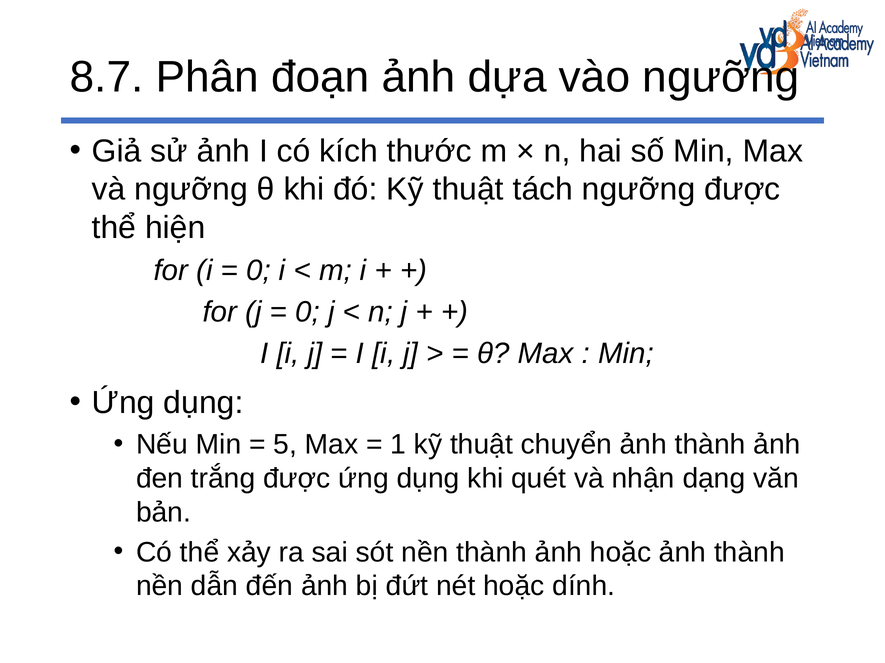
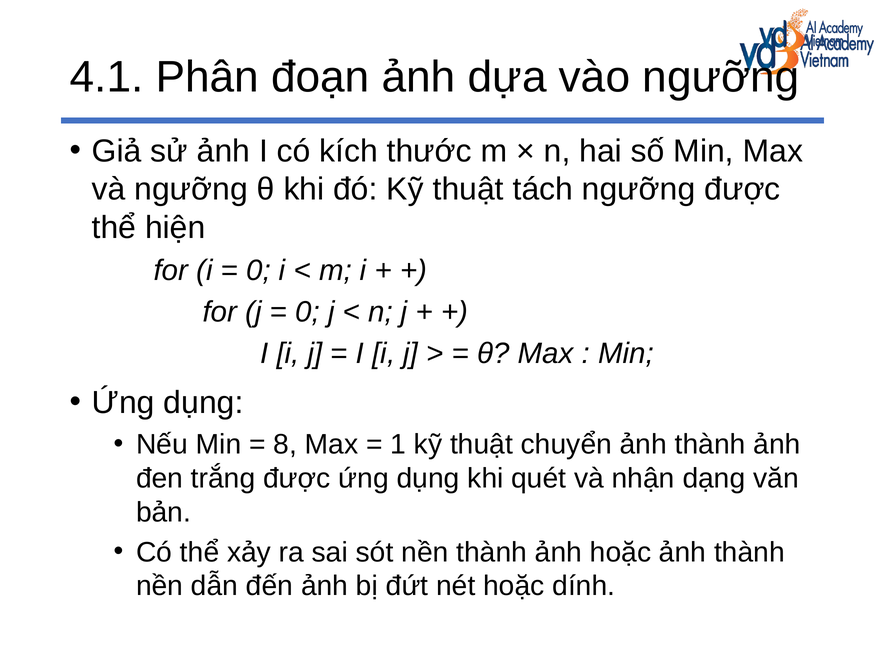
8.7: 8.7 -> 4.1 (107, 77)
5: 5 -> 8 (285, 445)
